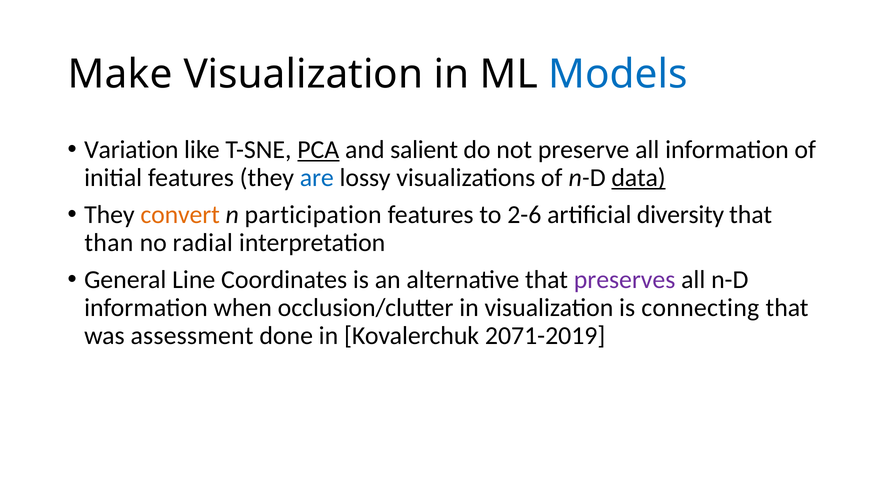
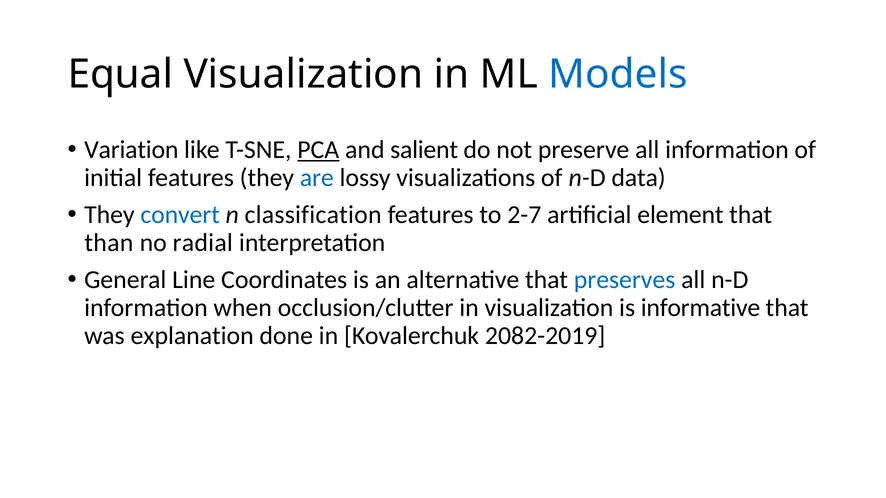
Make: Make -> Equal (120, 74)
data underline: present -> none (639, 178)
convert colour: orange -> blue (180, 215)
participation: participation -> classification (313, 215)
2-6: 2-6 -> 2-7 (524, 215)
diversity: diversity -> element (680, 215)
preserves colour: purple -> blue (625, 280)
connecting: connecting -> informative (701, 308)
assessment: assessment -> explanation (192, 336)
2071-2019: 2071-2019 -> 2082-2019 (545, 336)
